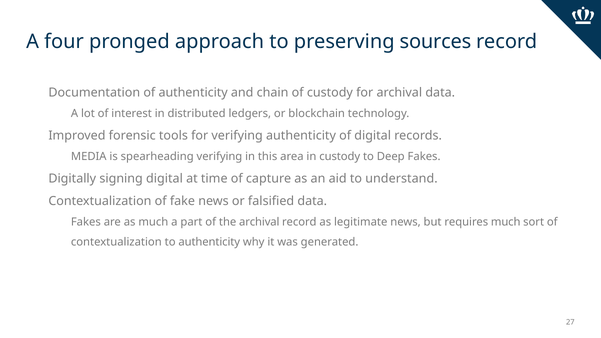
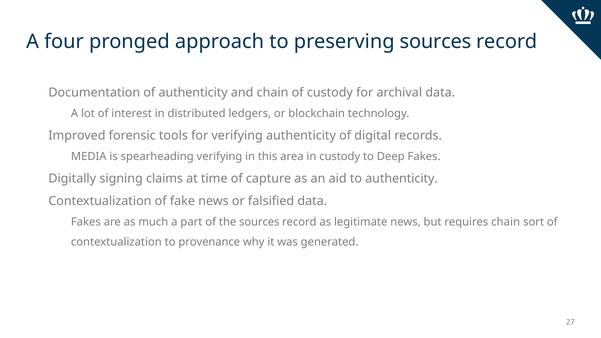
signing digital: digital -> claims (165, 178)
to understand: understand -> authenticity (402, 178)
the archival: archival -> sources (259, 222)
requires much: much -> chain (506, 222)
to authenticity: authenticity -> provenance (209, 242)
